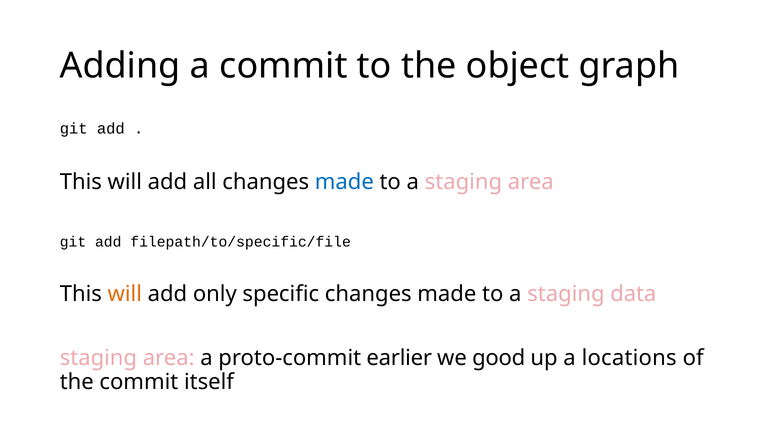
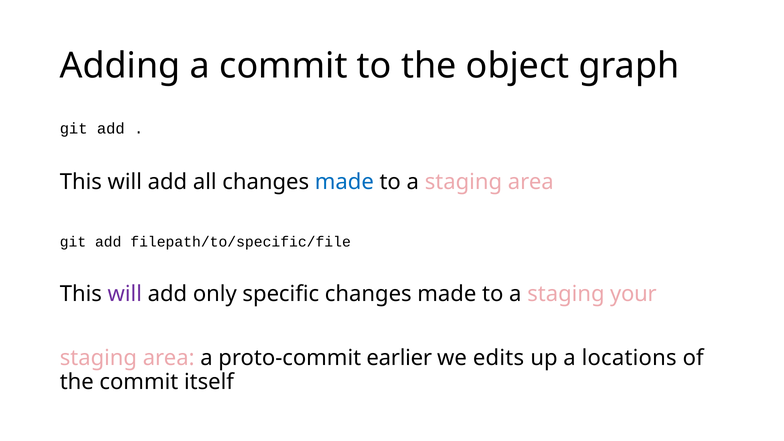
will colour: orange -> purple (125, 294)
data: data -> your (633, 294)
good: good -> edits (499, 358)
